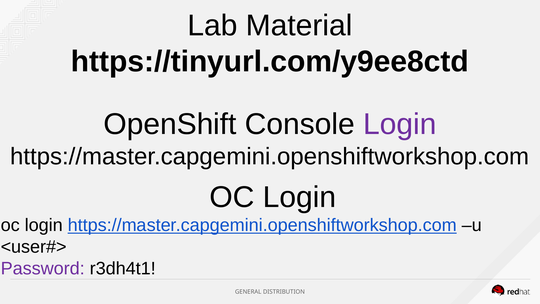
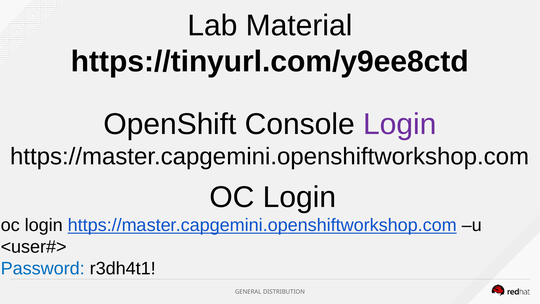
Password colour: purple -> blue (43, 268)
